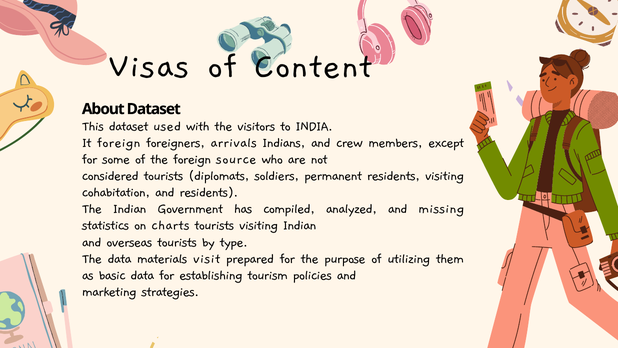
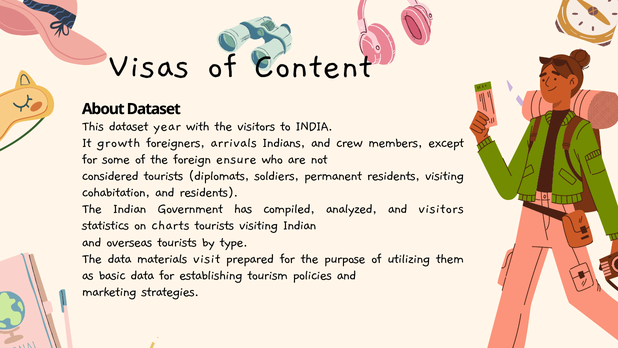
used: used -> year (167, 125)
It foreign: foreign -> growth (119, 142)
source: source -> ensure (236, 159)
and missing: missing -> visitors (441, 208)
